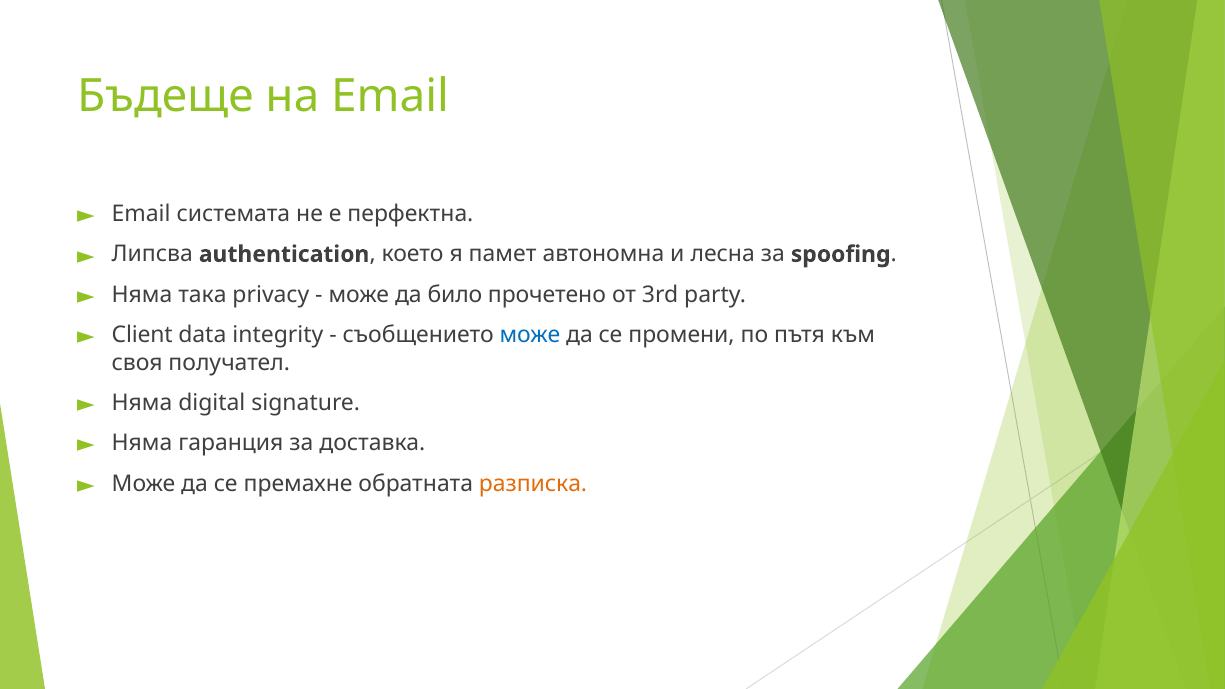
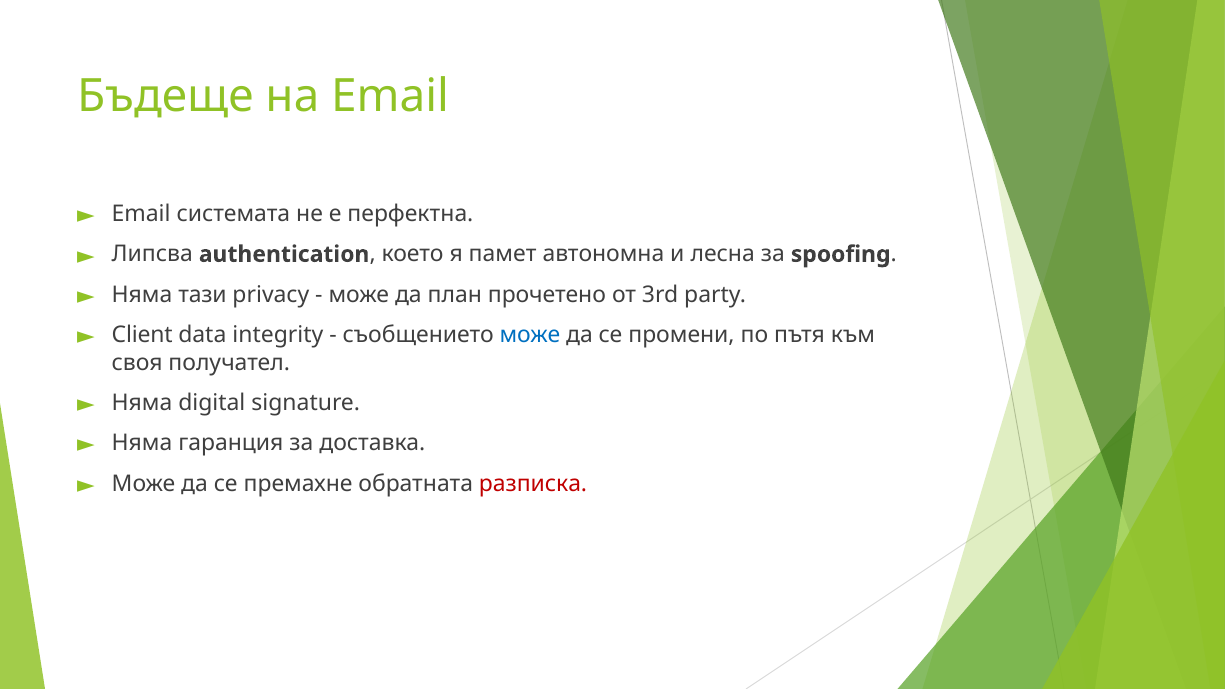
така: така -> тази (202, 295)
било: било -> план (455, 295)
разписка colour: orange -> red (533, 483)
